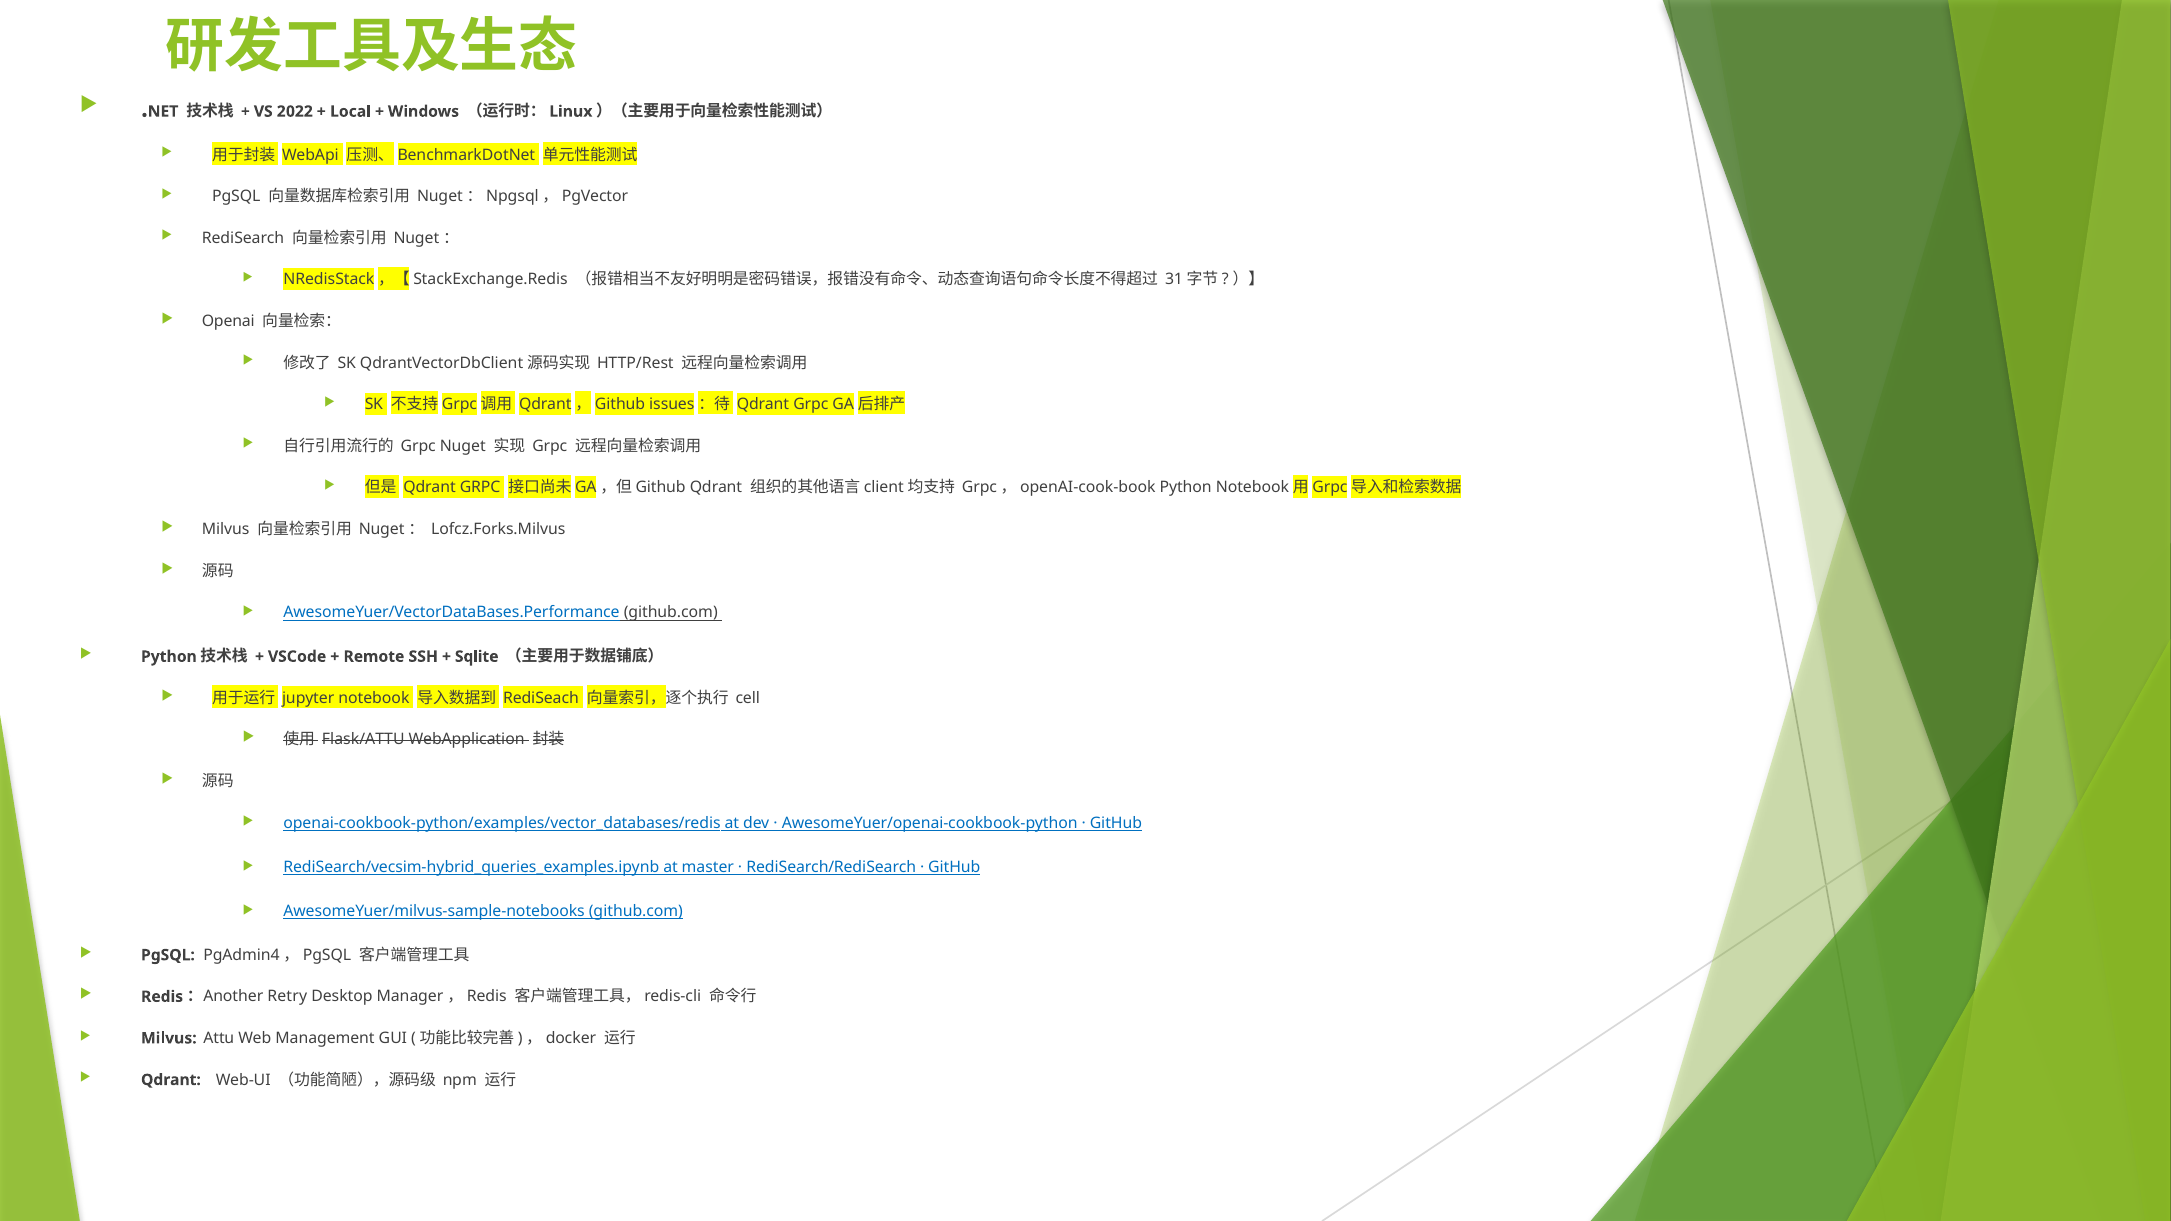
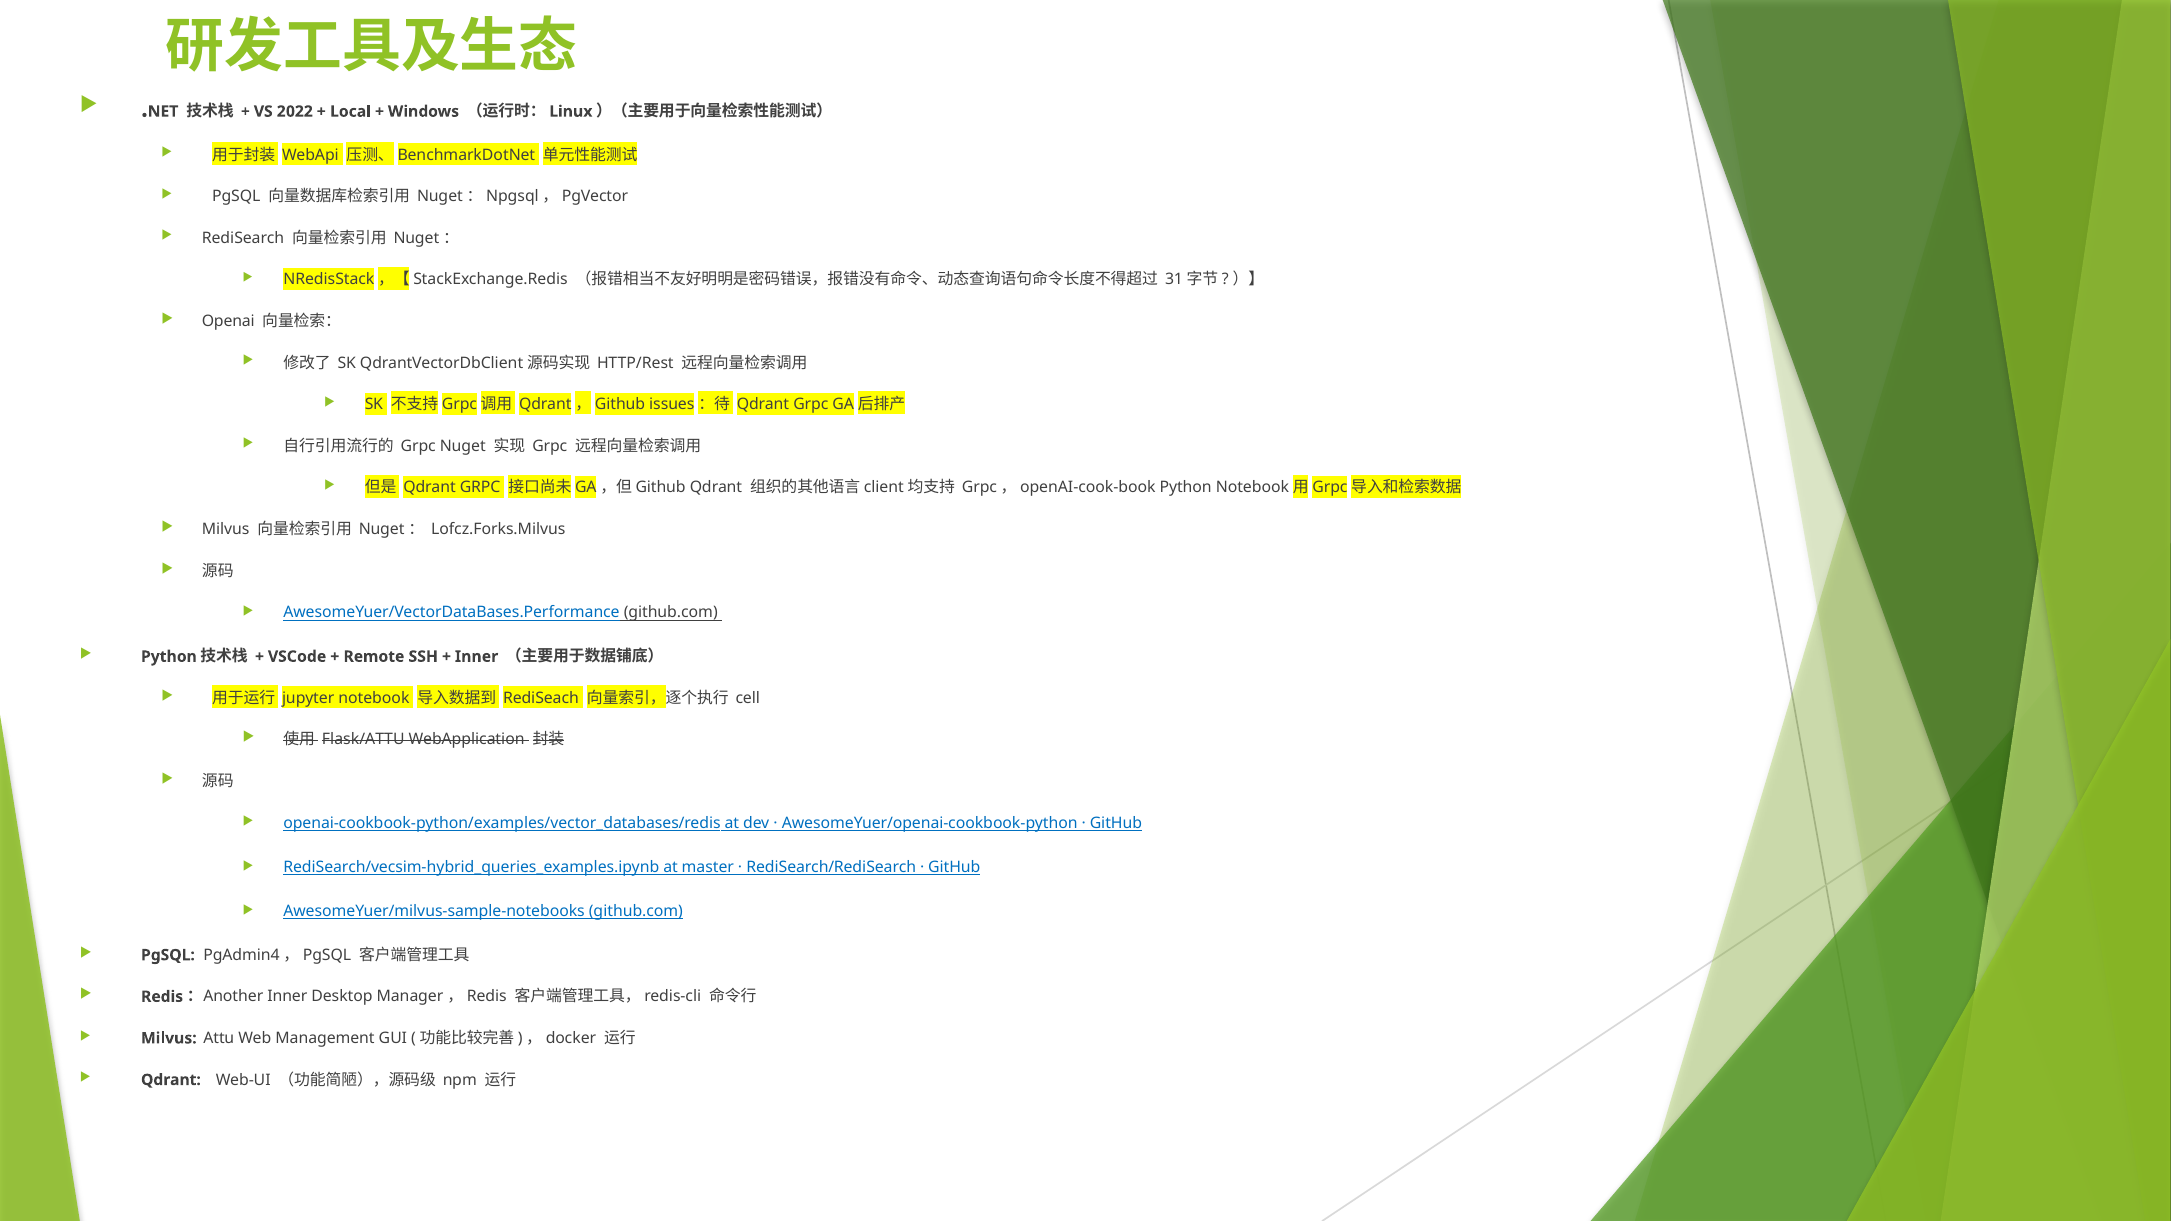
Sqlite: Sqlite -> Inner (477, 657)
Retry: Retry -> Inner (287, 997)
